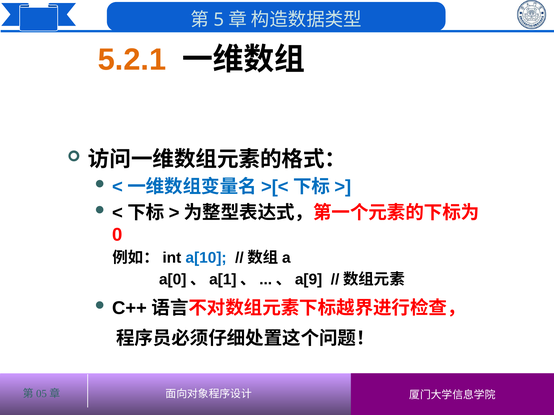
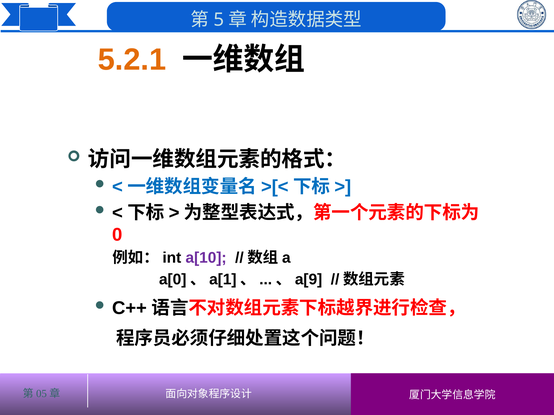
a[10 colour: blue -> purple (206, 258)
